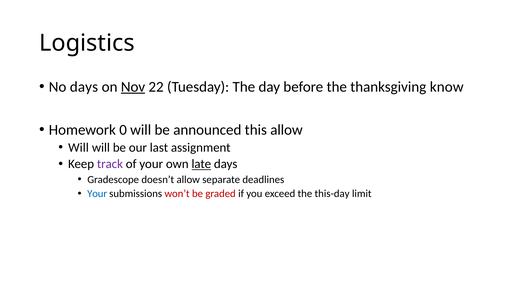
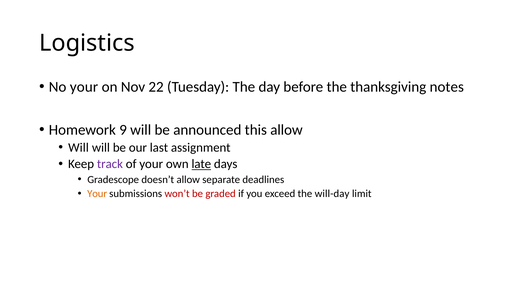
No days: days -> your (84, 87)
Nov underline: present -> none (133, 87)
know: know -> notes (447, 87)
0: 0 -> 9 (123, 130)
Your colour: blue -> orange (97, 194)
this-day: this-day -> will-day (332, 194)
